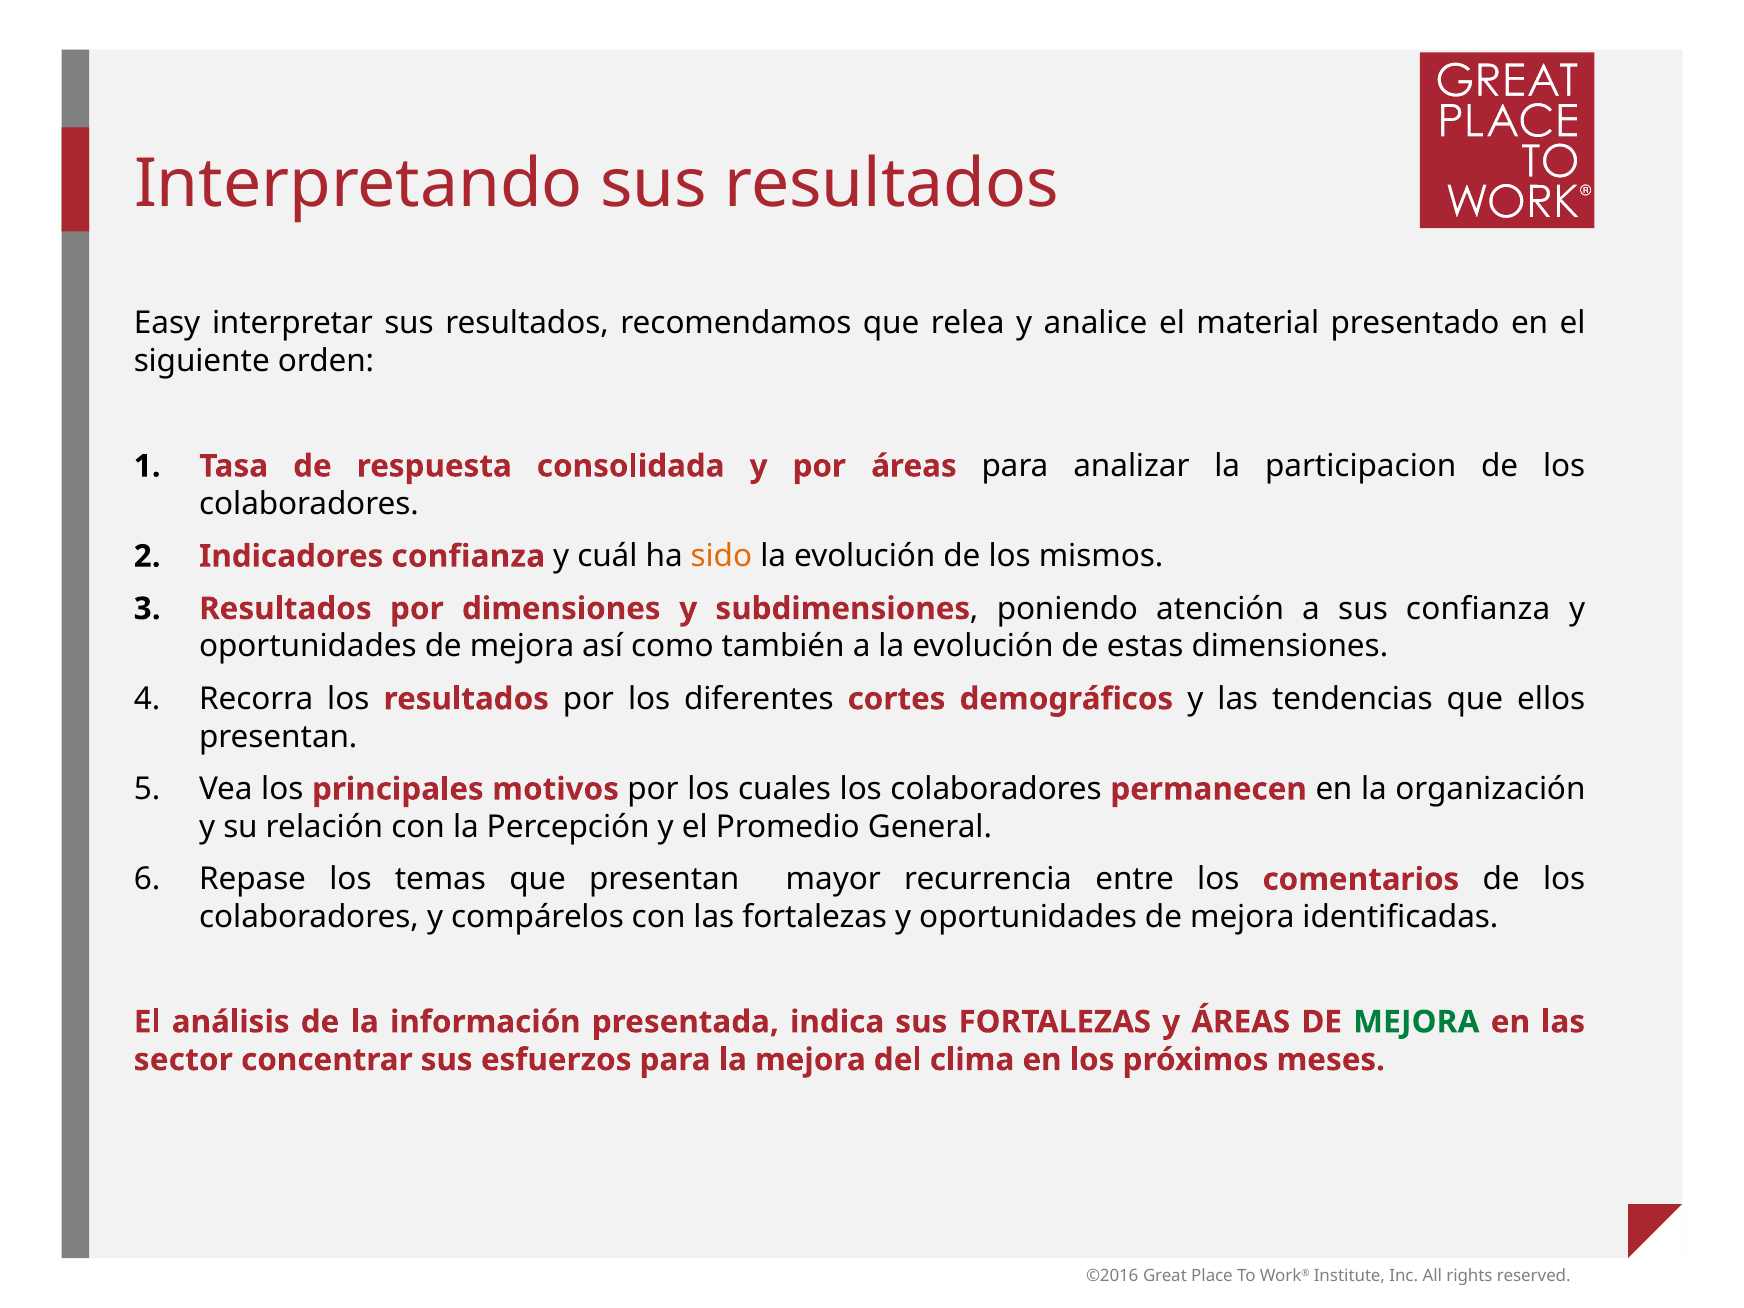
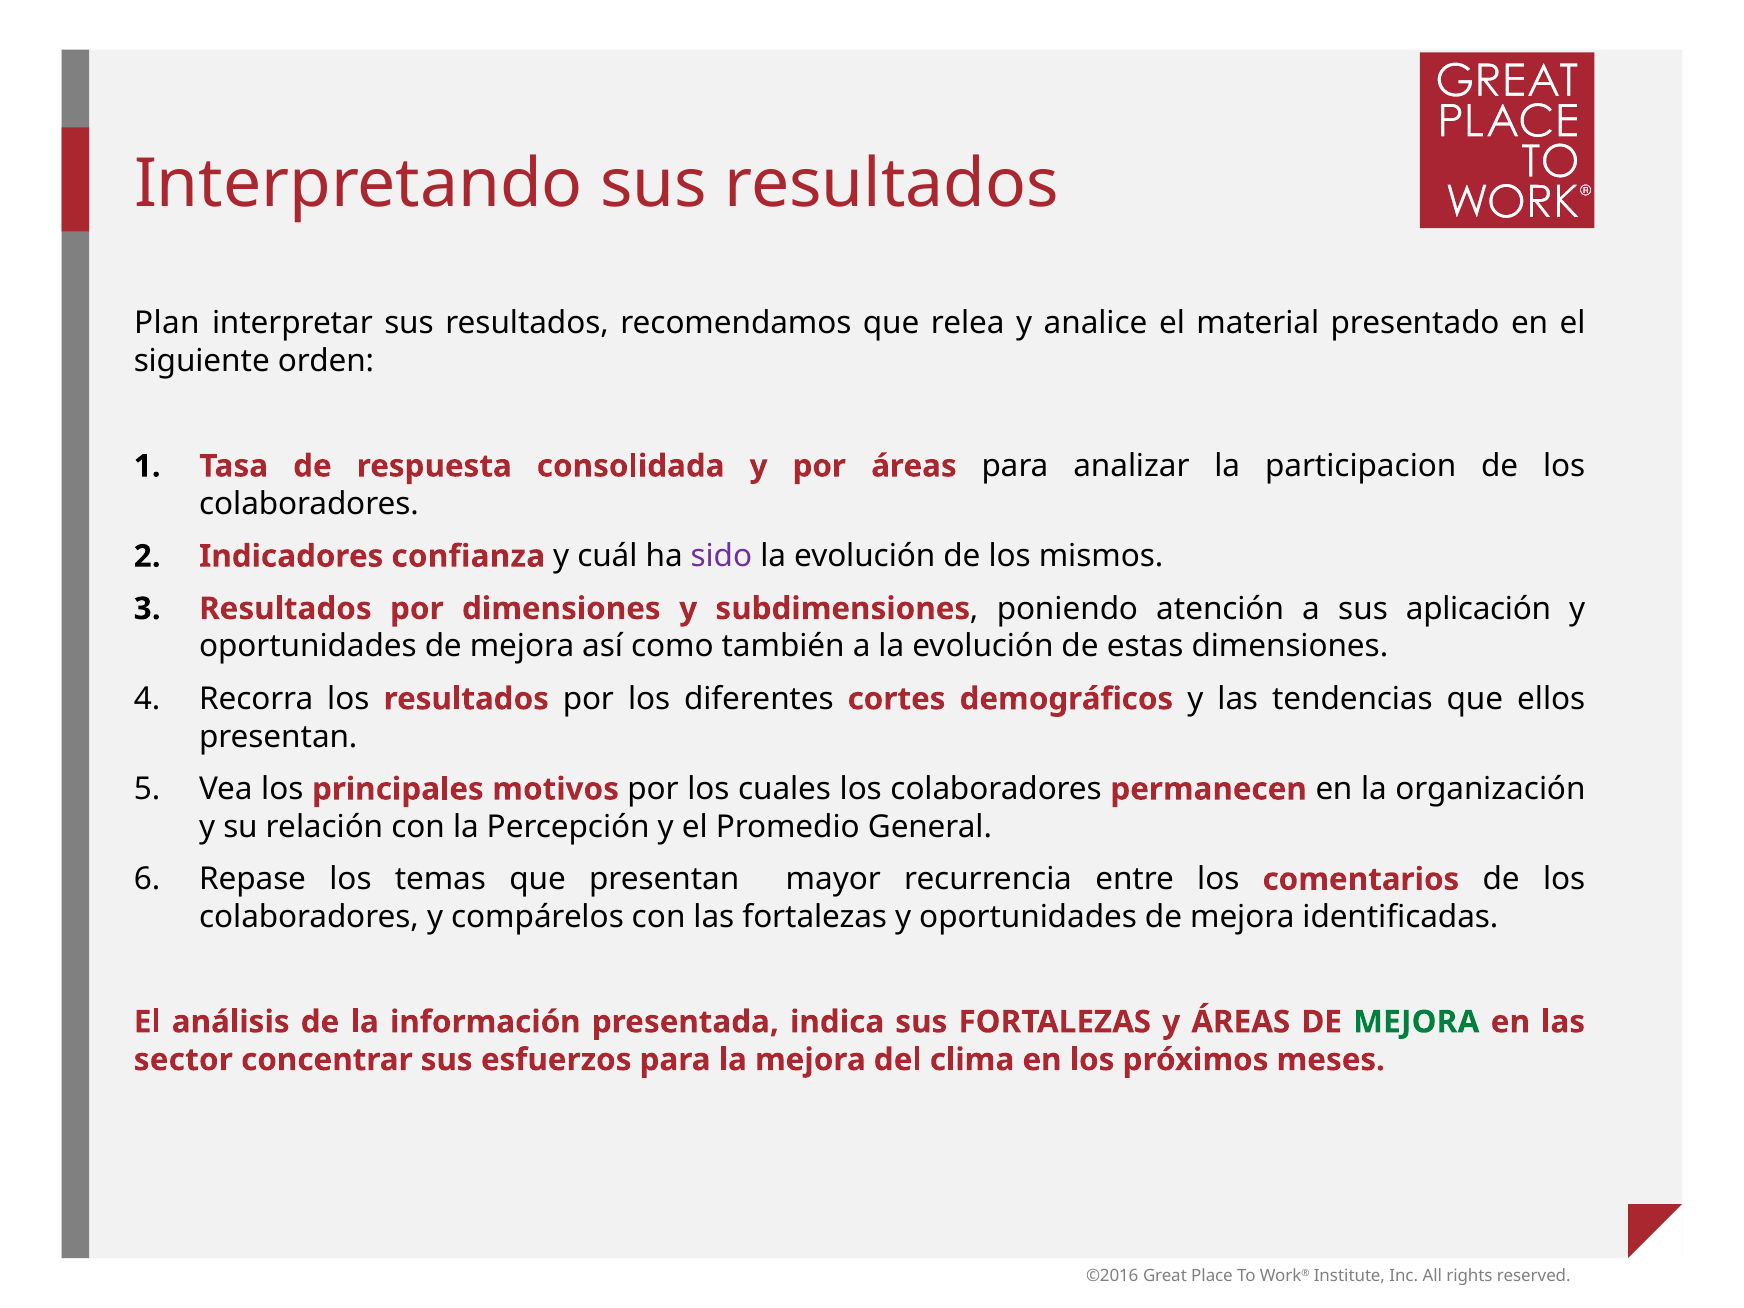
Easy: Easy -> Plan (167, 324)
sido colour: orange -> purple (721, 556)
sus confianza: confianza -> aplicación (1478, 609)
